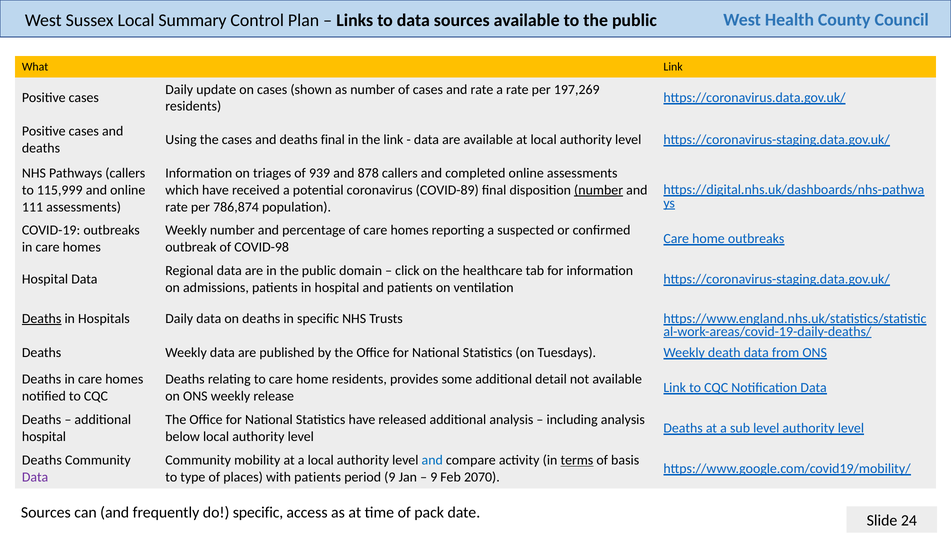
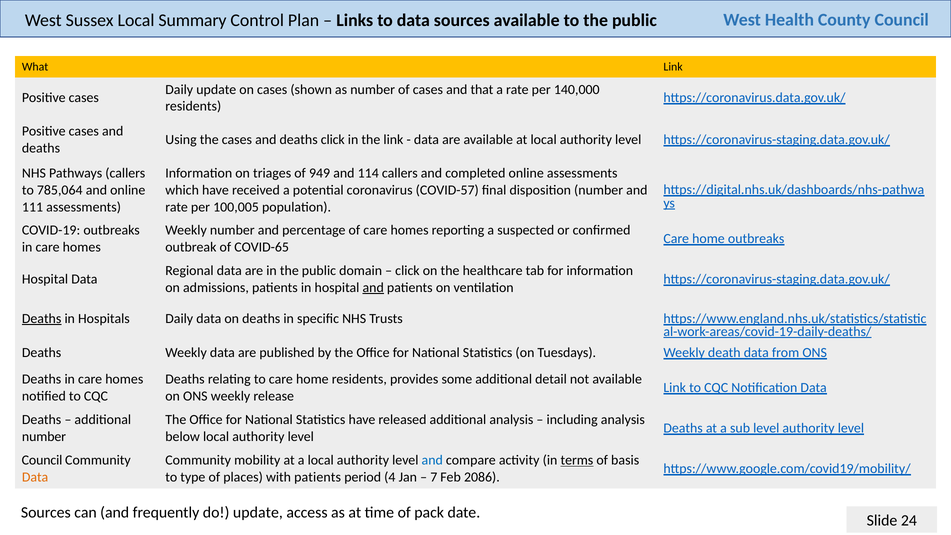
cases and rate: rate -> that (482, 90)
197,269: 197,269 -> 140,000 (577, 90)
deaths final: final -> click (333, 140)
939: 939 -> 949 (320, 173)
878: 878 -> 114 (368, 173)
115,999: 115,999 -> 785,064 (60, 190)
COVID-89: COVID-89 -> COVID-57 (447, 190)
number underline: present -> none (599, 190)
786,874: 786,874 -> 100,005 (236, 207)
COVID-98: COVID-98 -> COVID-65 (262, 247)
and underline: none -> present (373, 288)
hospital: hospital -> number (44, 437)
Deaths: Deaths -> Council (42, 460)
Data colour: purple -> orange (35, 477)
period 9: 9 -> 4 (390, 477)
9: 9 -> 7 (434, 477)
2070: 2070 -> 2086 (482, 477)
do specific: specific -> update (258, 512)
